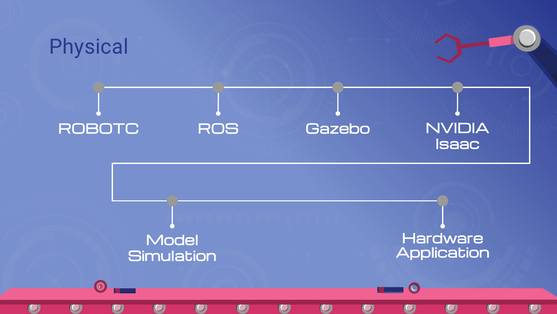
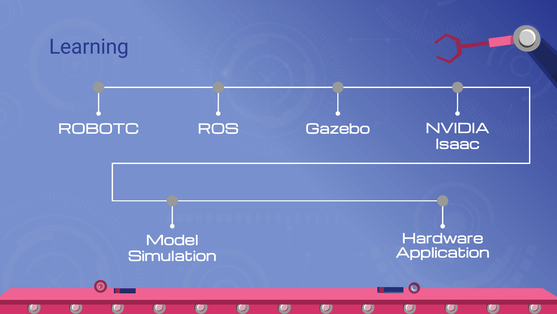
Physical: Physical -> Learning (89, 47)
